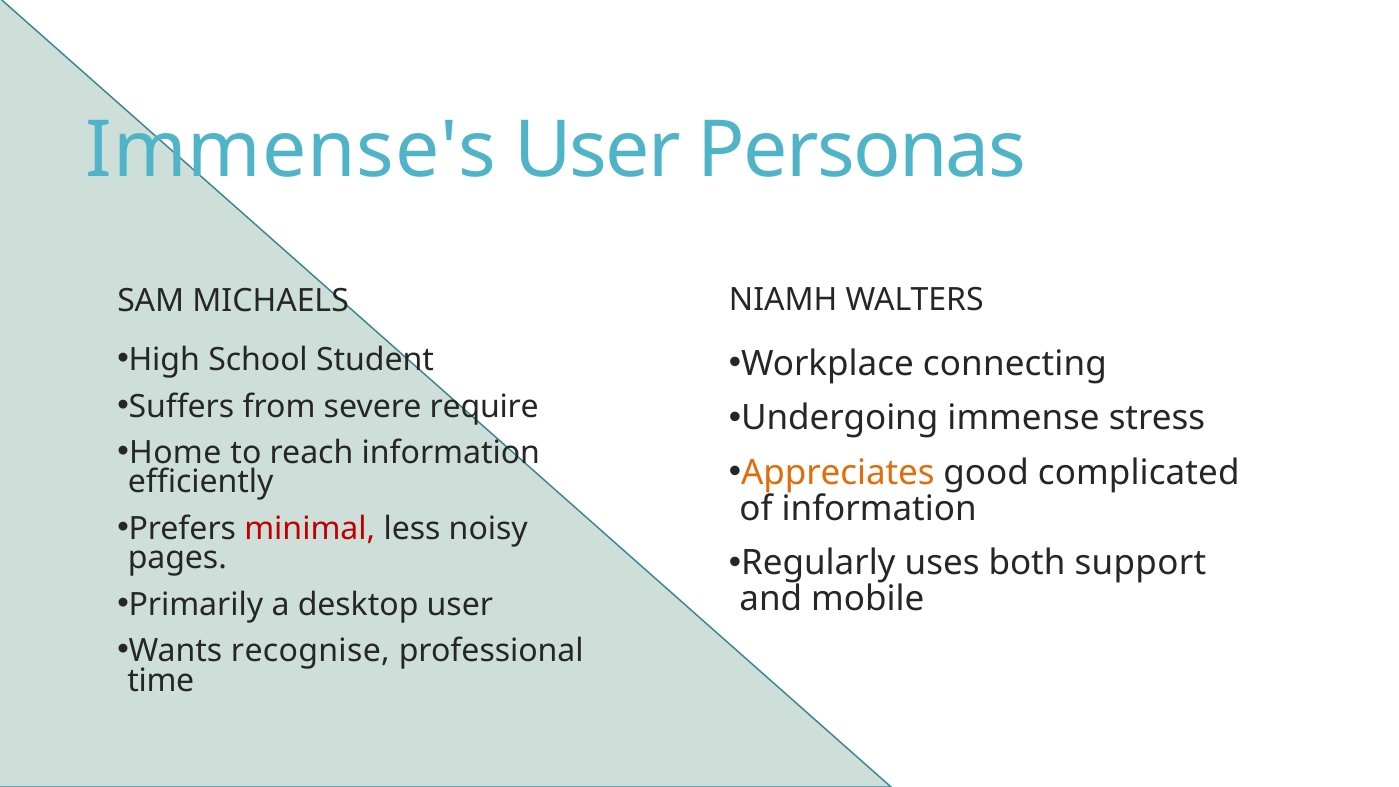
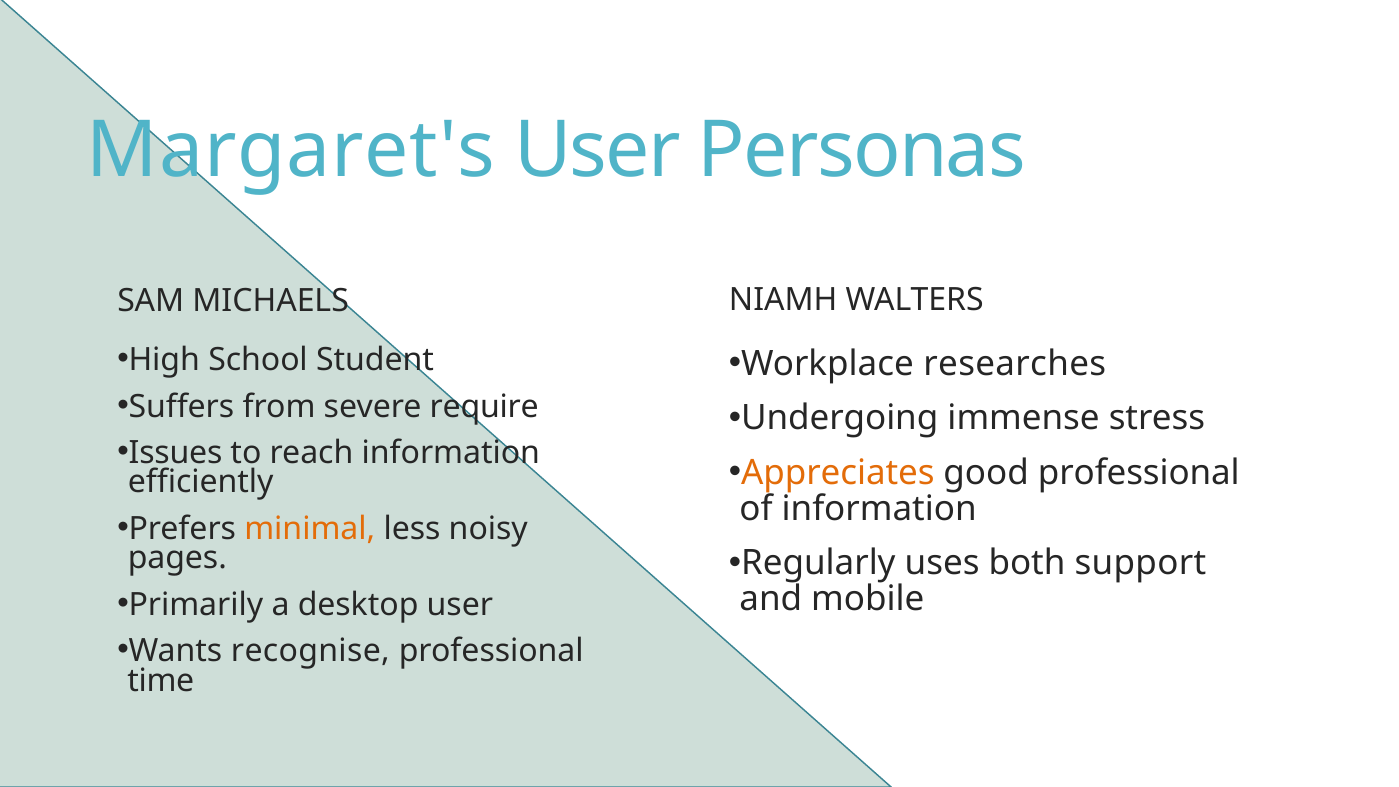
Immense's: Immense's -> Margaret's (291, 151)
connecting: connecting -> researches (1015, 364)
Home: Home -> Issues (176, 453)
good complicated: complicated -> professional (1139, 473)
minimal colour: red -> orange (310, 529)
